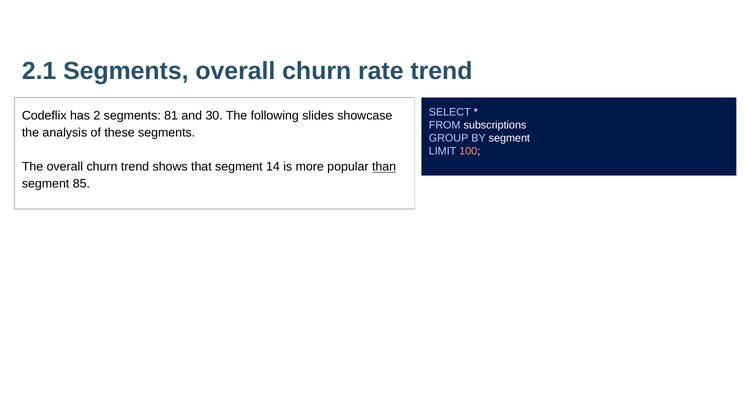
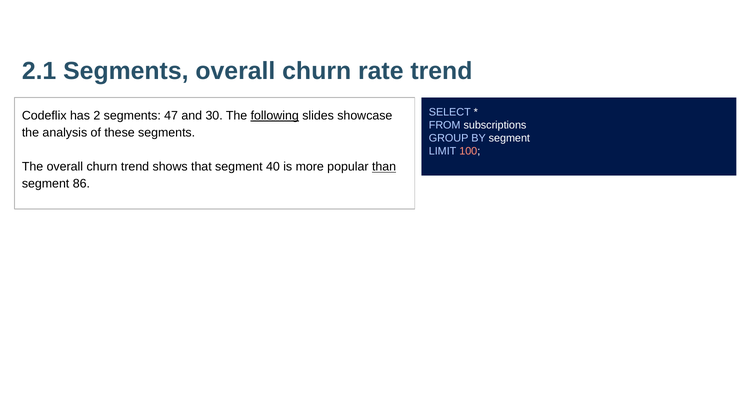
81: 81 -> 47 (171, 116)
following underline: none -> present (275, 116)
14: 14 -> 40 (273, 167)
85: 85 -> 86 (81, 184)
